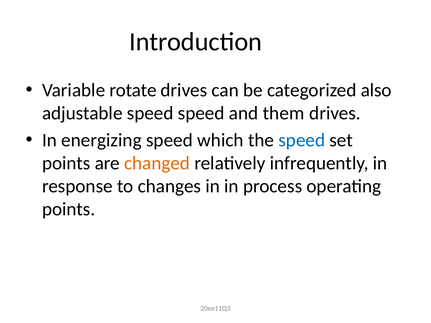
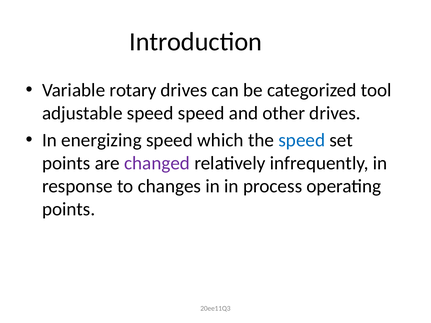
rotate: rotate -> rotary (133, 90)
also: also -> tool (376, 90)
them: them -> other (284, 113)
changed colour: orange -> purple (157, 163)
